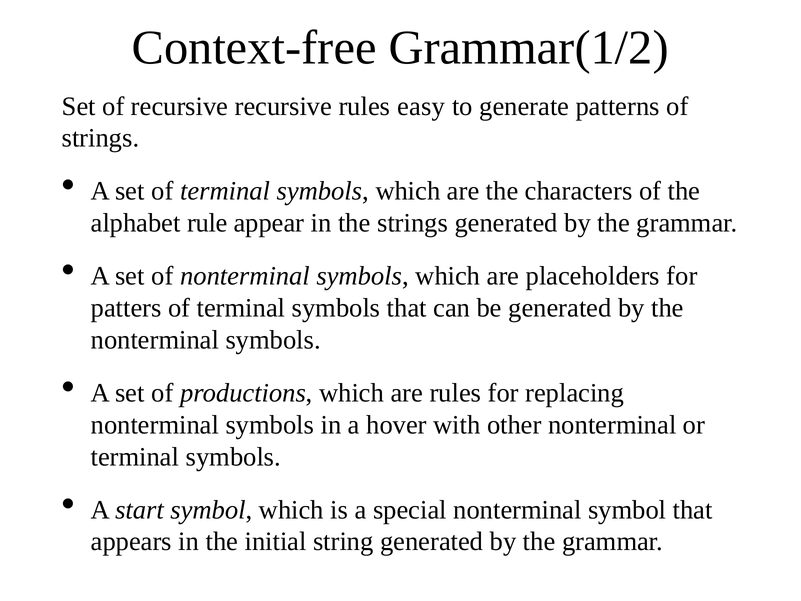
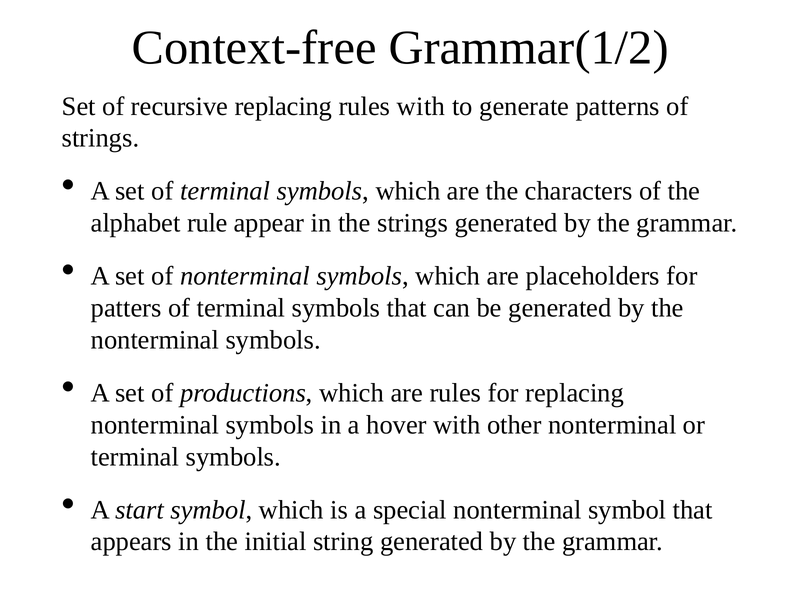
recursive recursive: recursive -> replacing (283, 106)
rules easy: easy -> with (421, 106)
